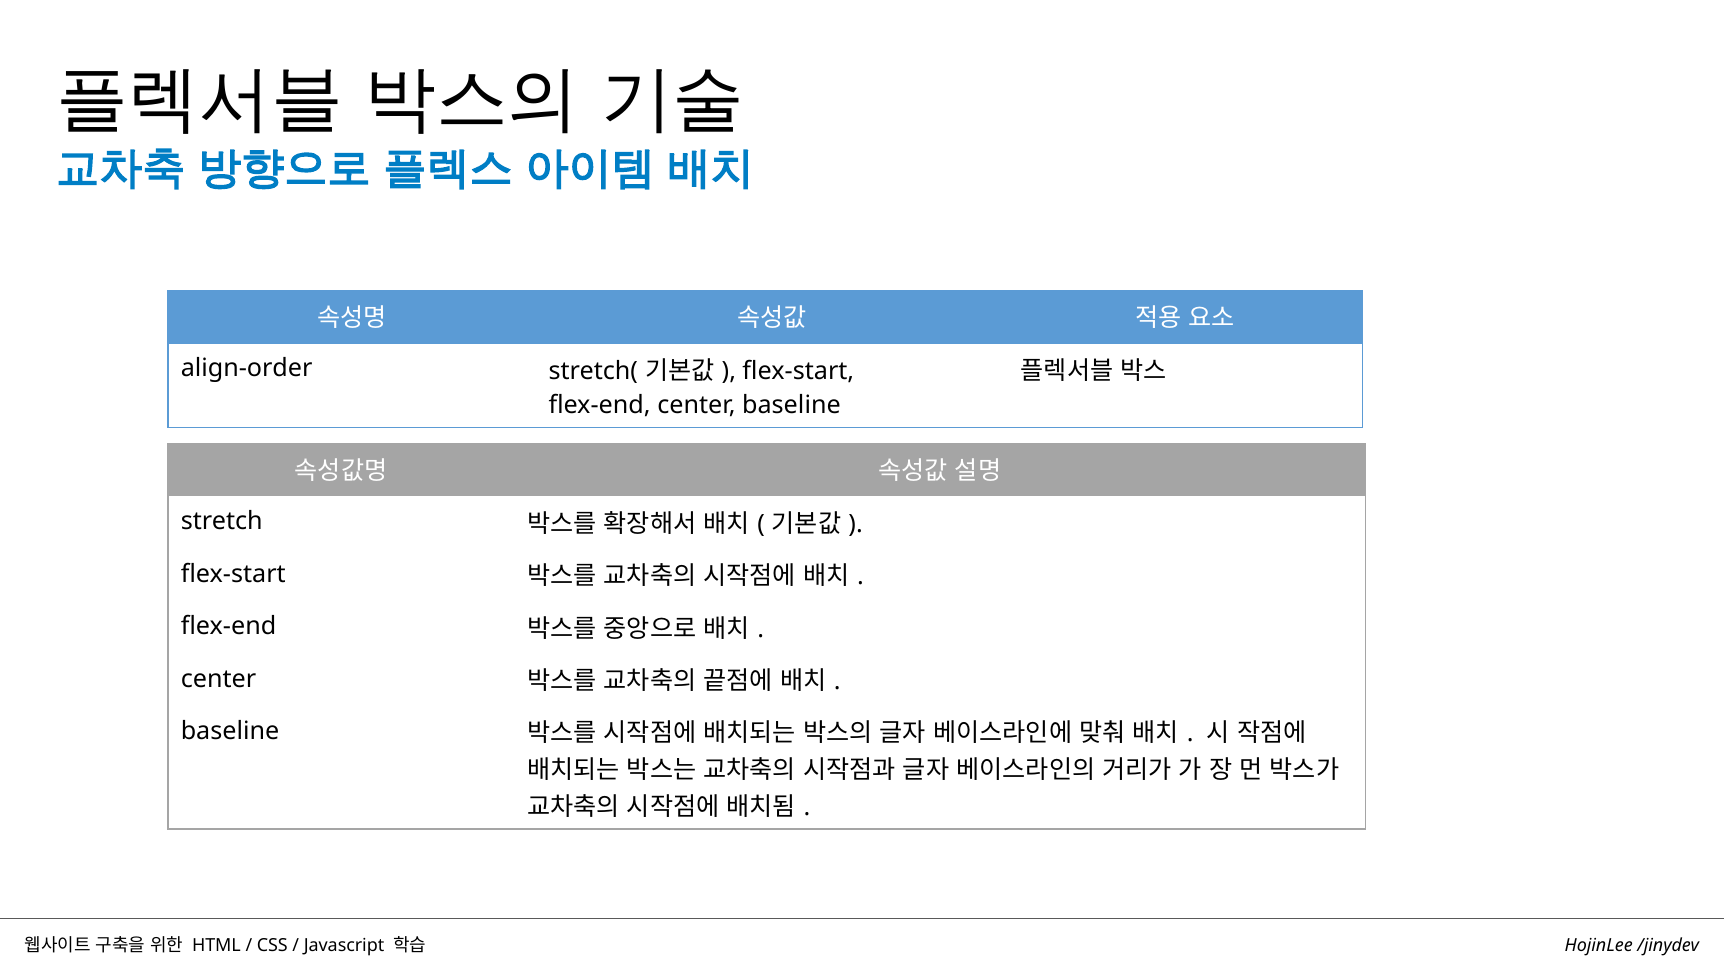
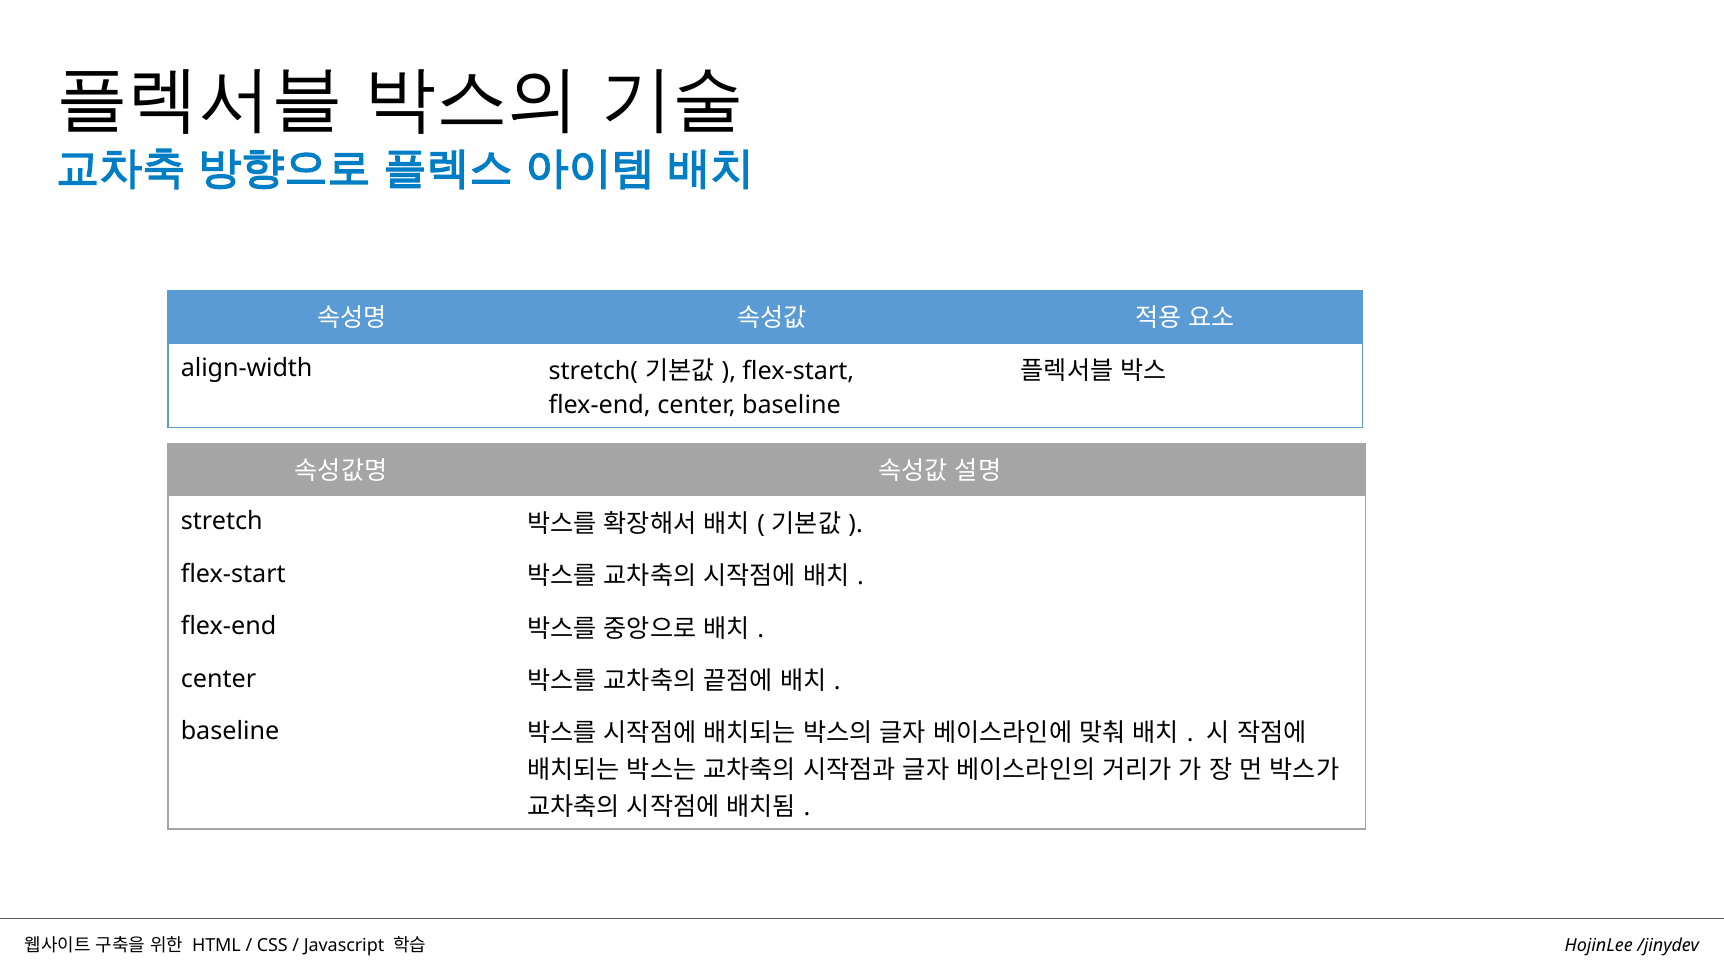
align-order: align-order -> align-width (247, 369)
